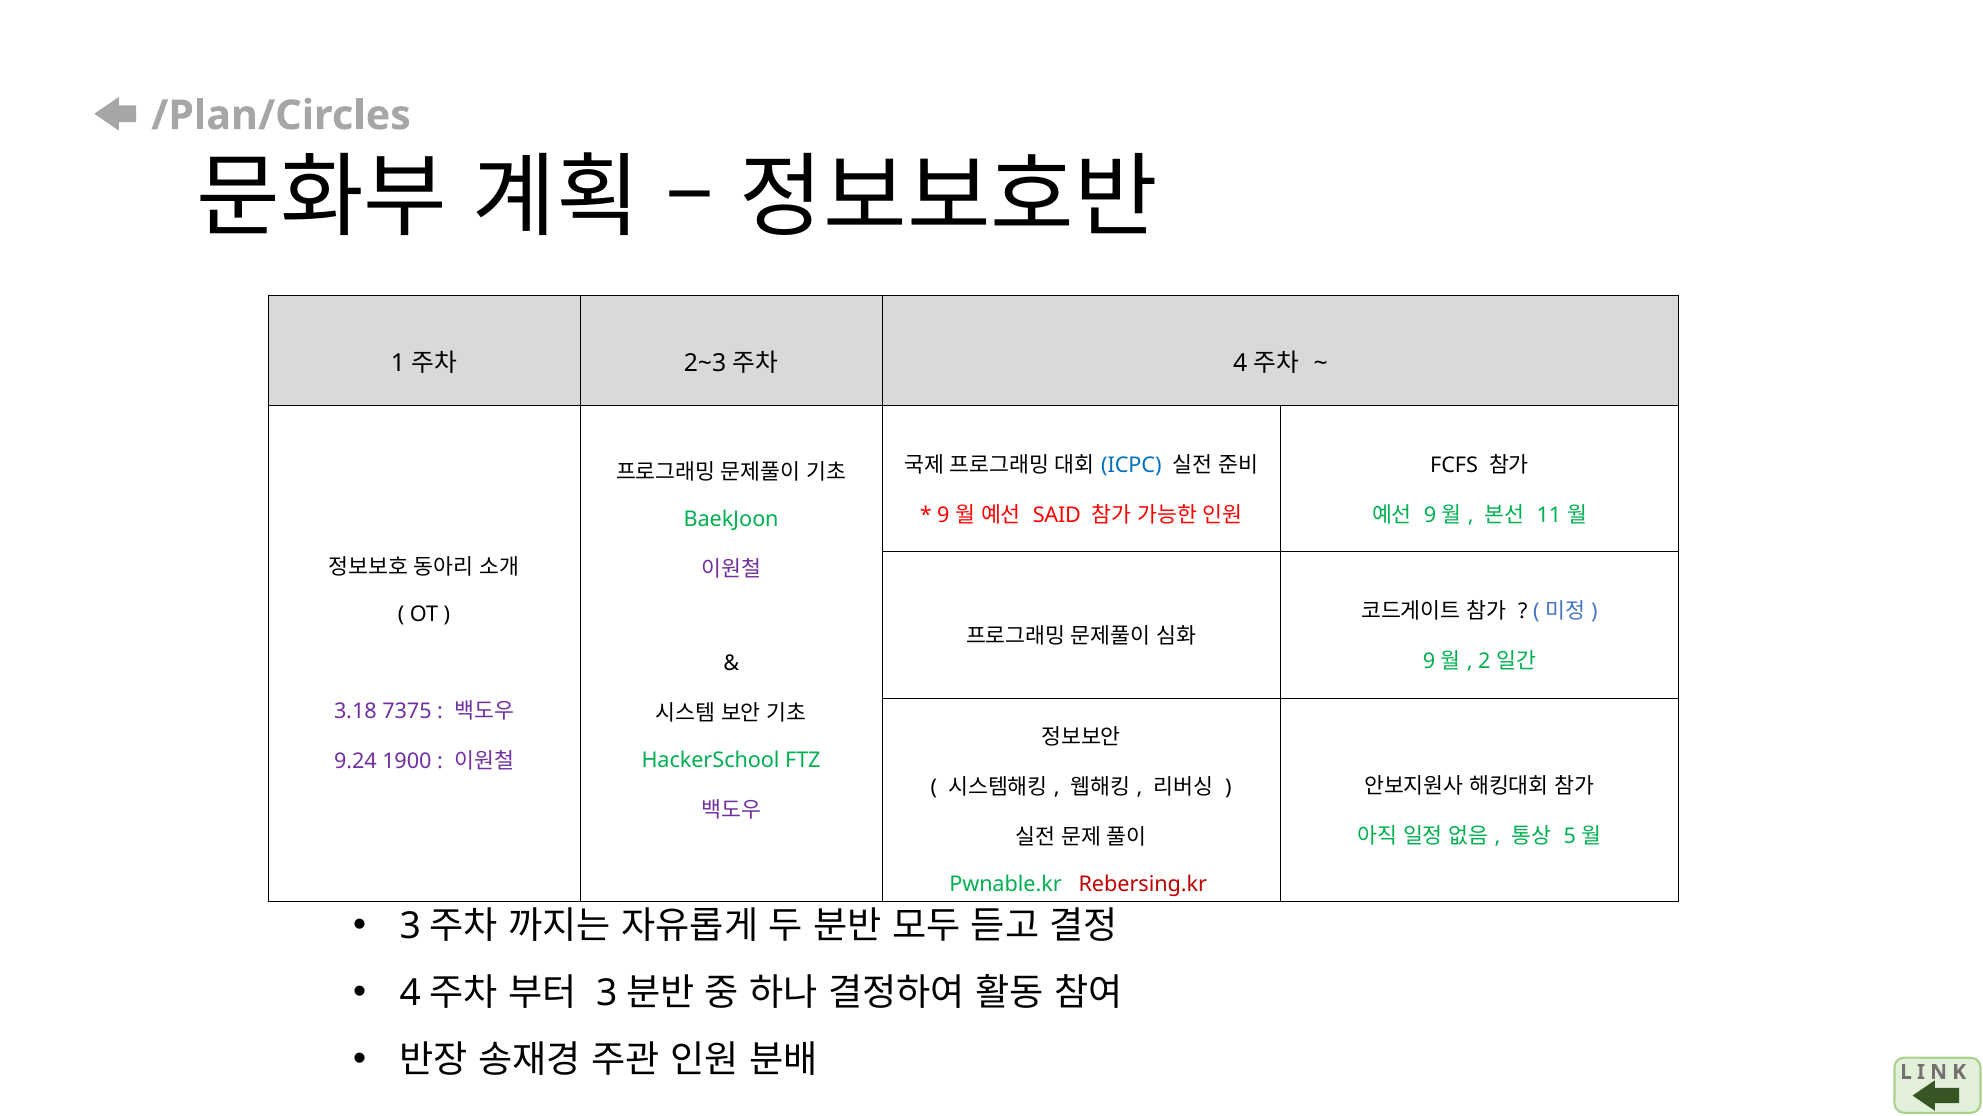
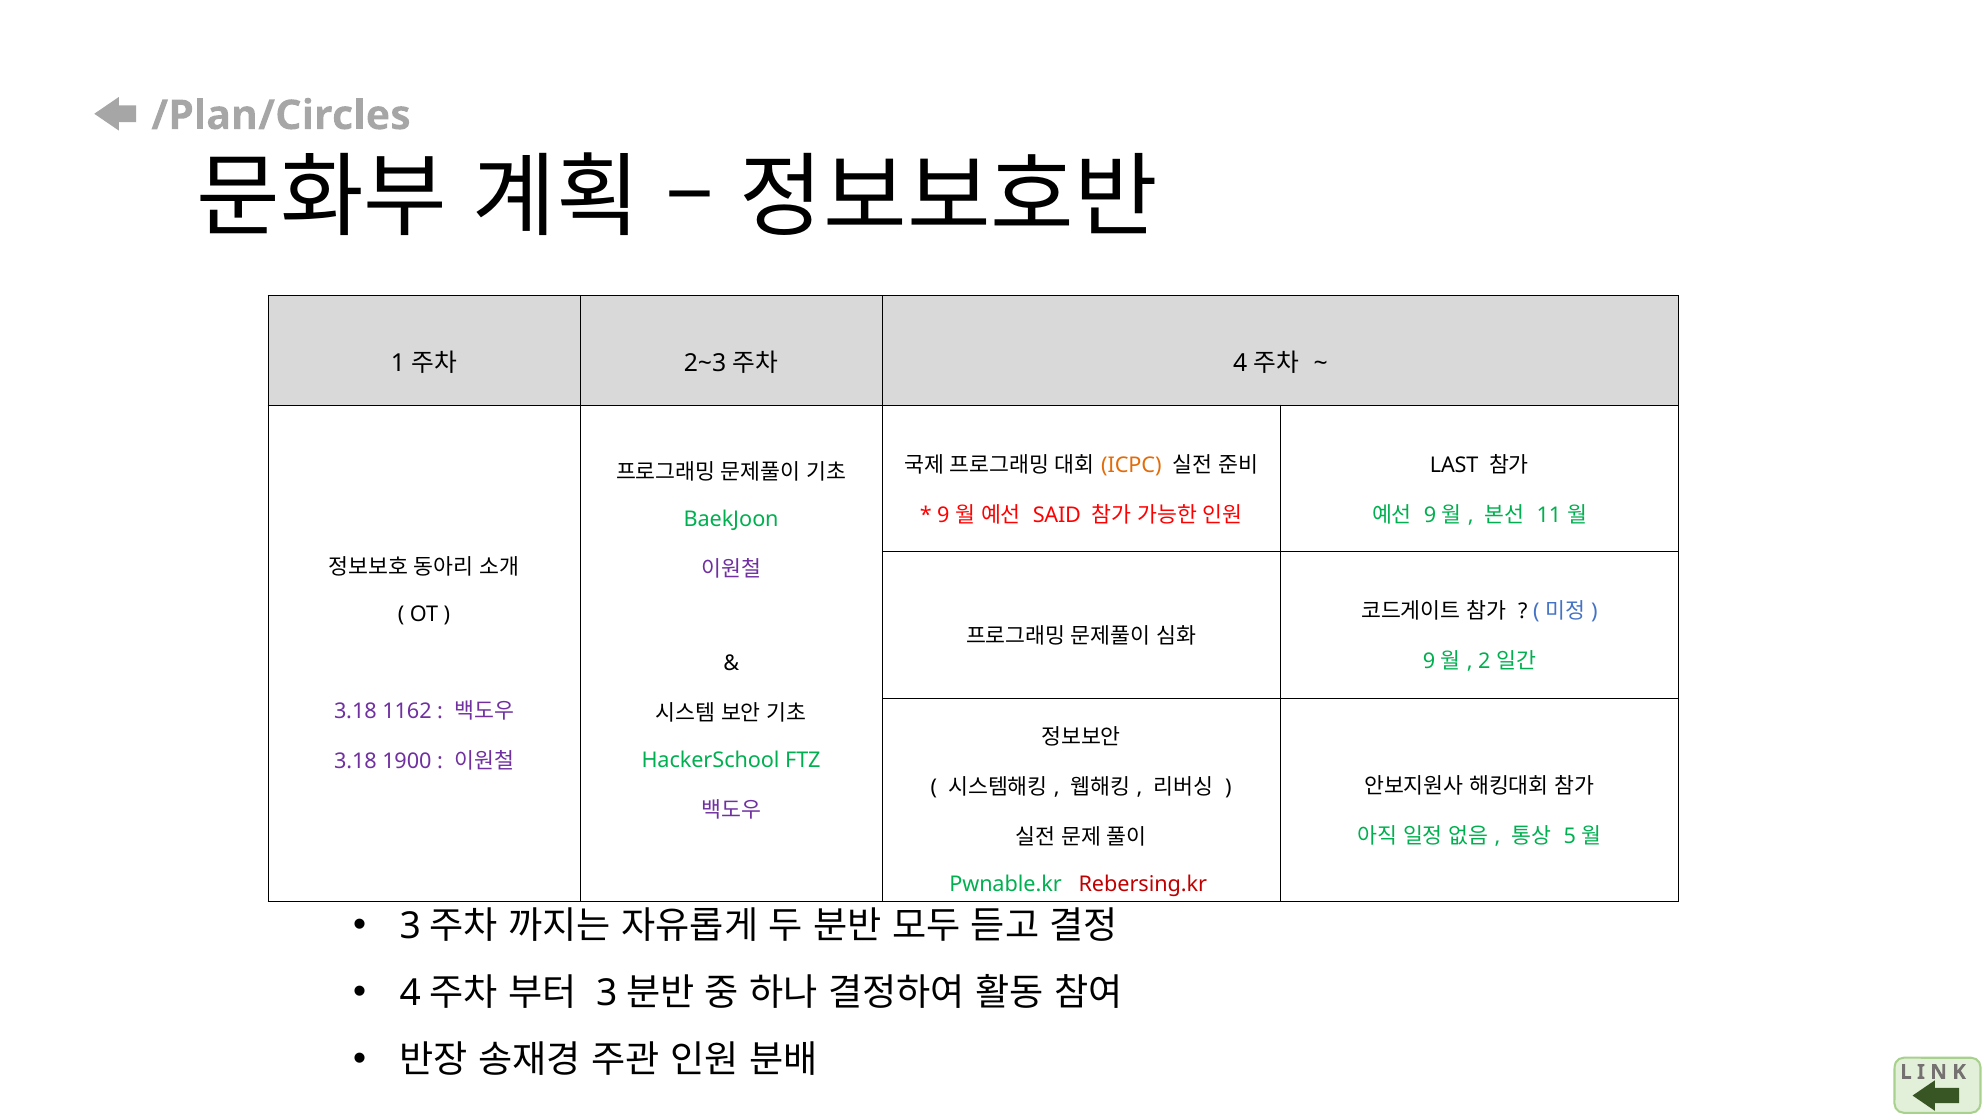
ICPC colour: blue -> orange (1131, 465)
FCFS: FCFS -> LAST (1454, 465)
7375: 7375 -> 1162 (407, 711)
9.24: 9.24 -> 3.18 (355, 761)
